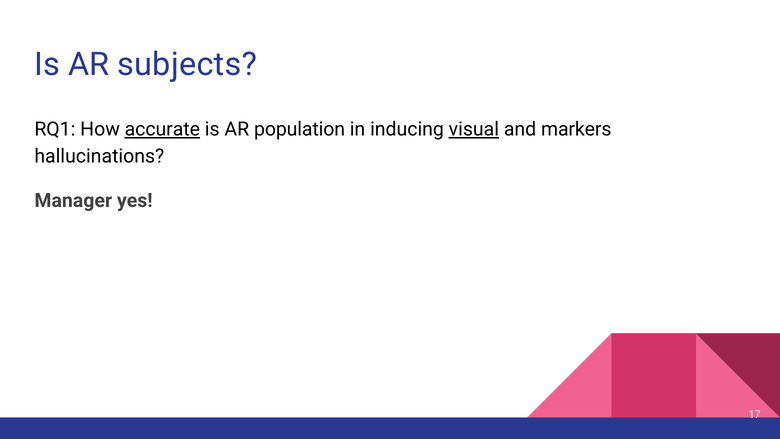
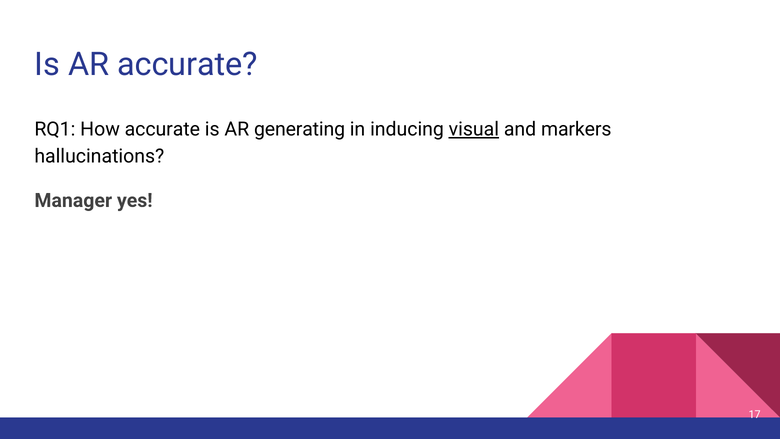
AR subjects: subjects -> accurate (187, 65)
accurate underline: present -> none (162, 129)
population: population -> generating (300, 129)
